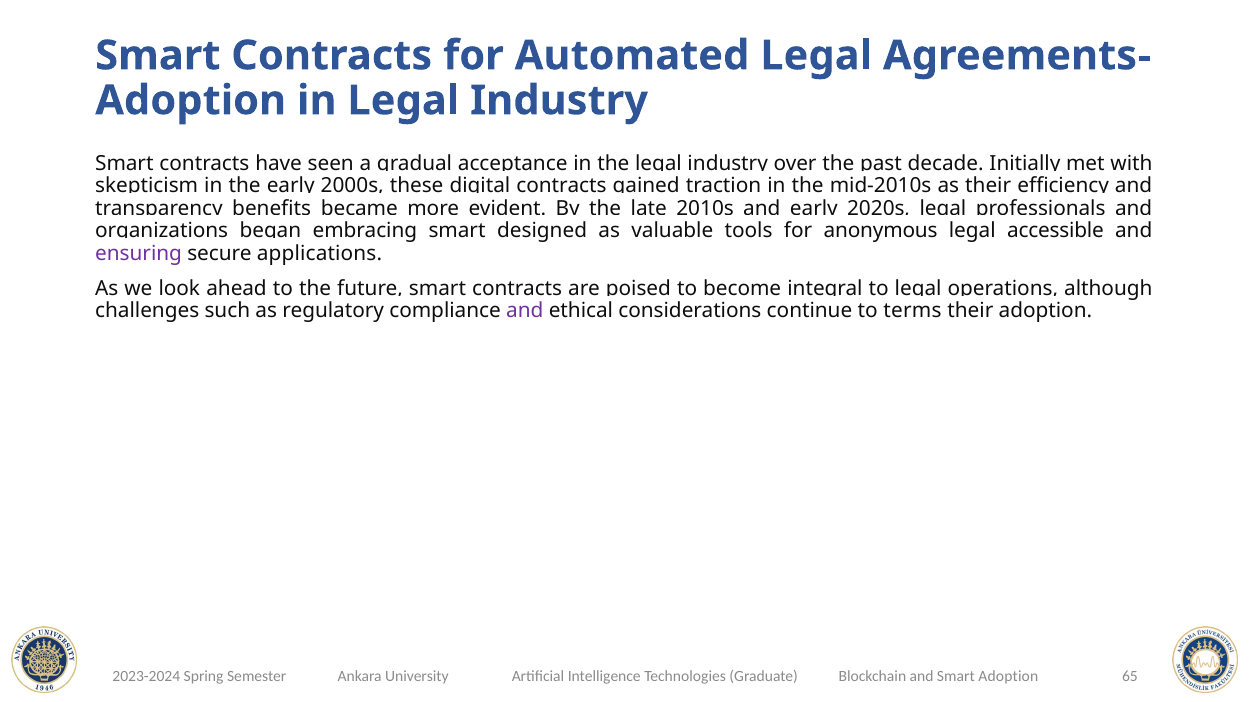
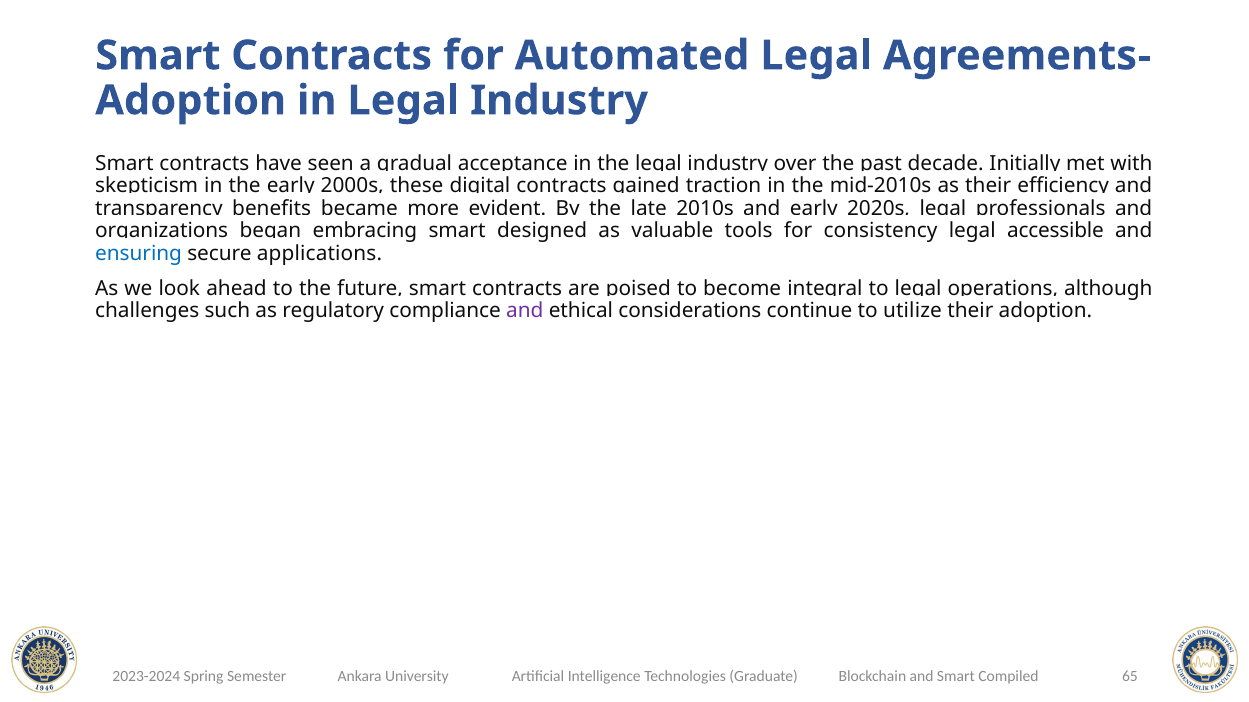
anonymous: anonymous -> consistency (881, 231)
ensuring colour: purple -> blue (139, 253)
terms: terms -> utilize (913, 311)
Smart Adoption: Adoption -> Compiled (1008, 677)
